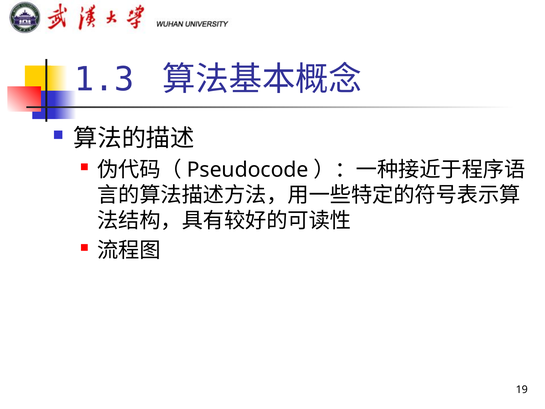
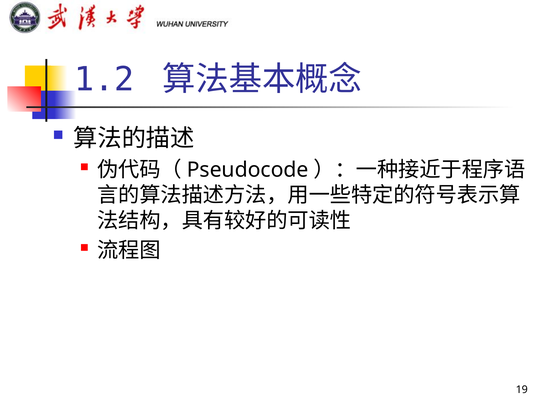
1.3: 1.3 -> 1.2 (104, 80)
